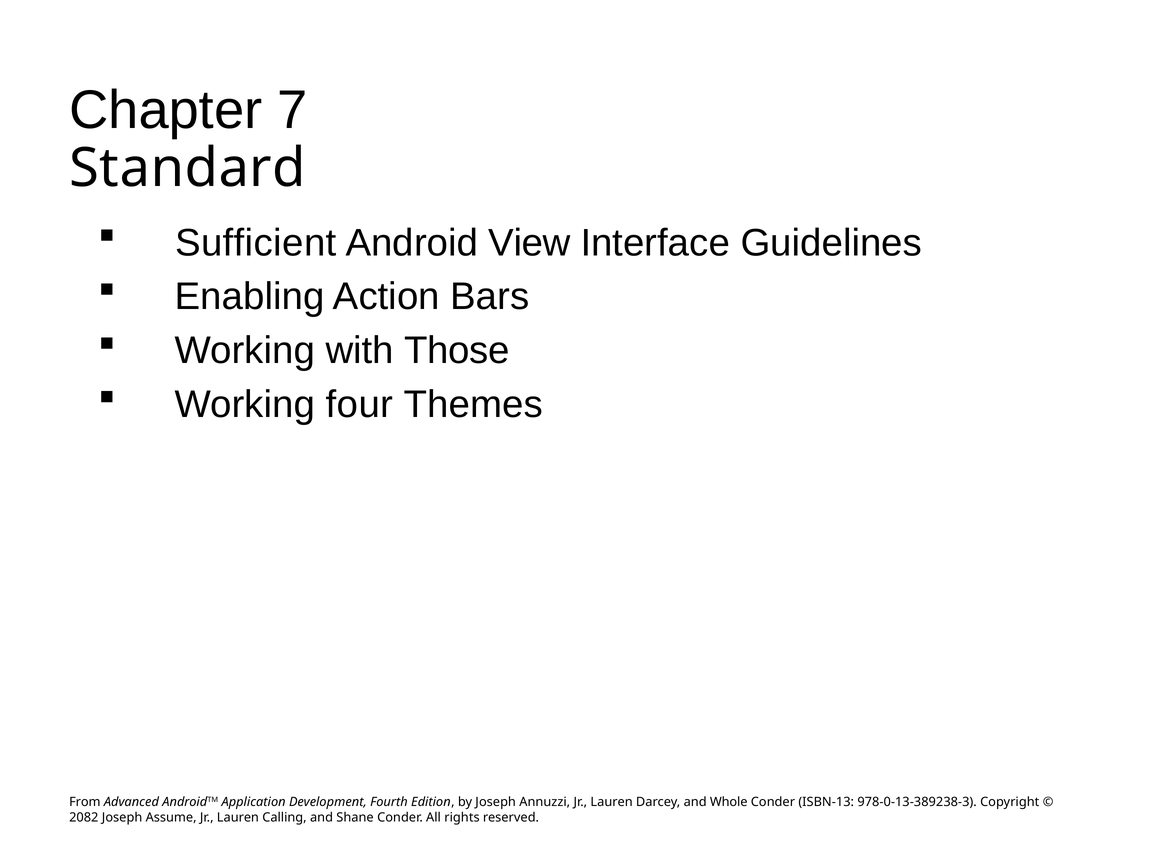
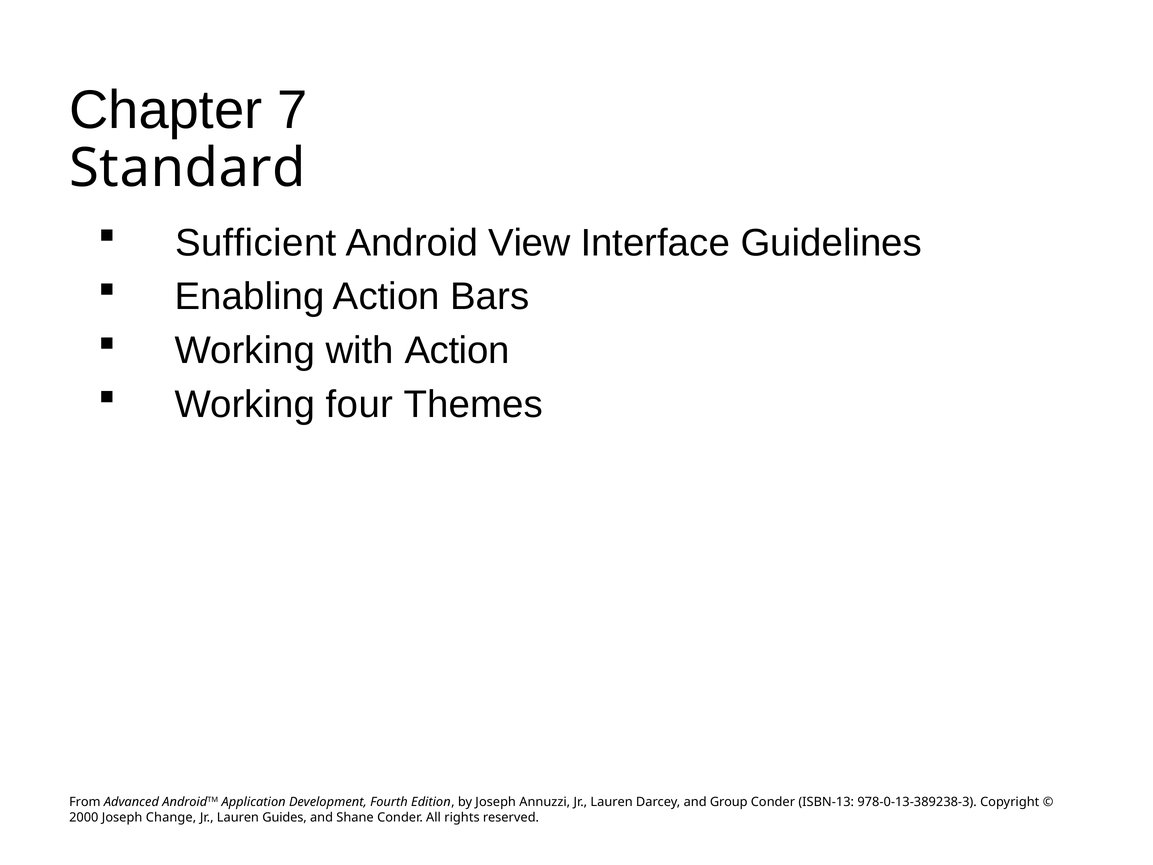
with Those: Those -> Action (457, 351)
Whole: Whole -> Group (729, 802)
2082: 2082 -> 2000 (84, 817)
Assume: Assume -> Change (171, 817)
Calling: Calling -> Guides (285, 817)
